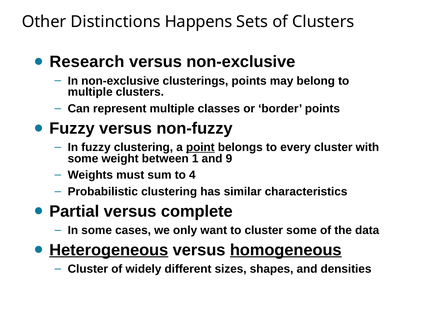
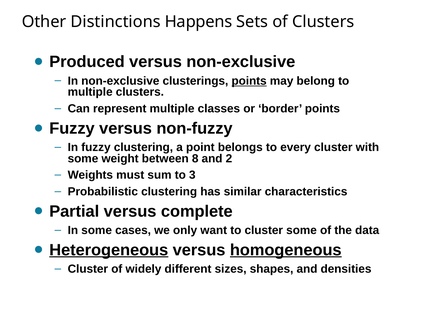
Research: Research -> Produced (87, 62)
points underline: none -> present (249, 81)
point underline: present -> none (200, 147)
1: 1 -> 8 (195, 158)
9: 9 -> 2 (229, 158)
4: 4 -> 3 (192, 175)
